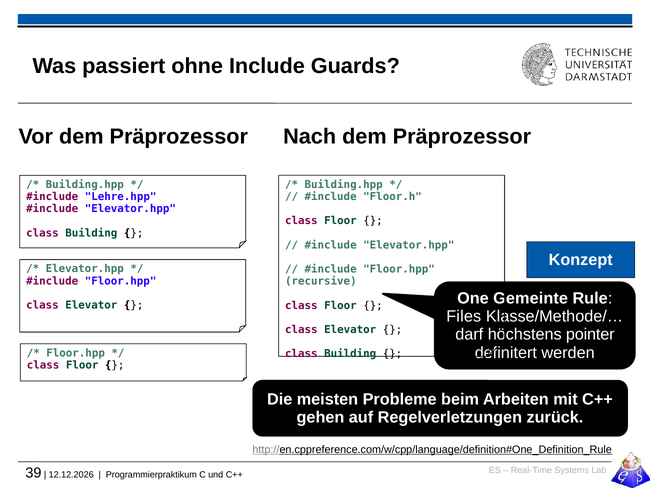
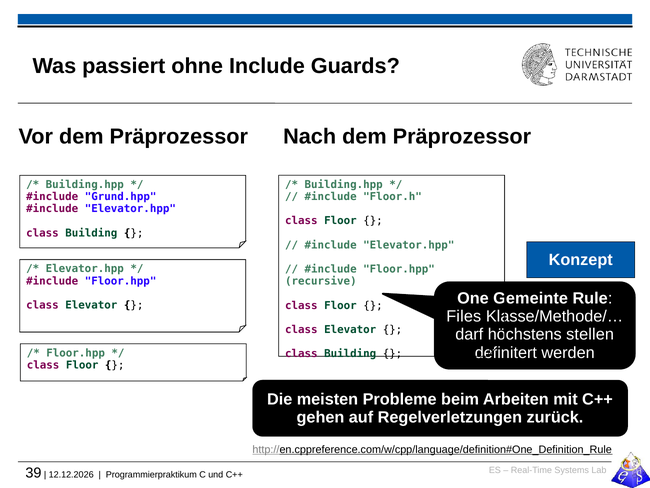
Lehre.hpp: Lehre.hpp -> Grund.hpp (121, 197)
pointer: pointer -> stellen (590, 334)
